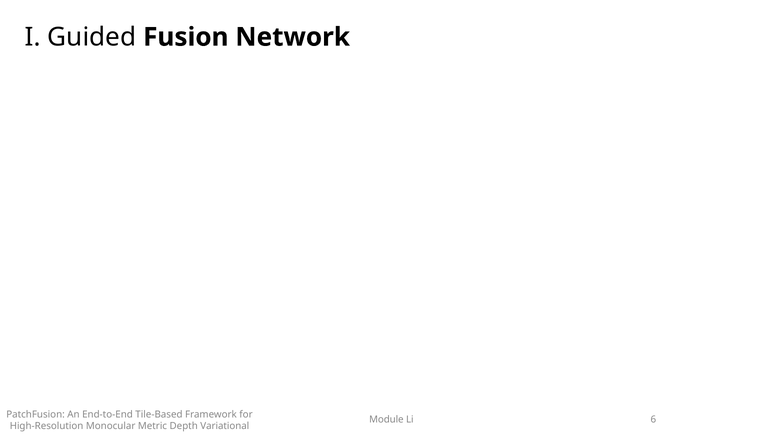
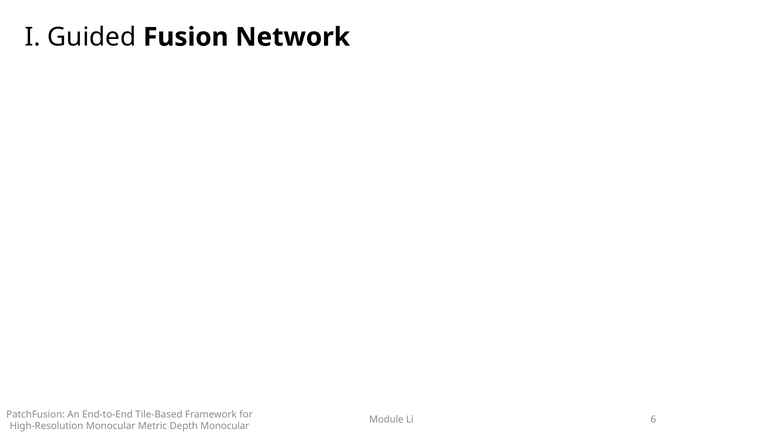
Depth Variational: Variational -> Monocular (225, 426)
